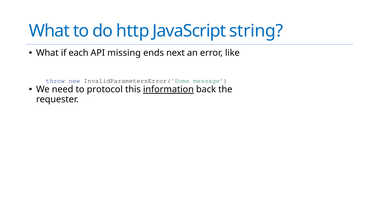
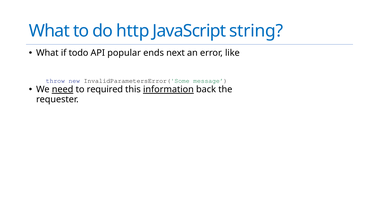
each: each -> todo (79, 53)
missing: missing -> popular (124, 53)
need underline: none -> present (63, 90)
protocol: protocol -> required (105, 90)
